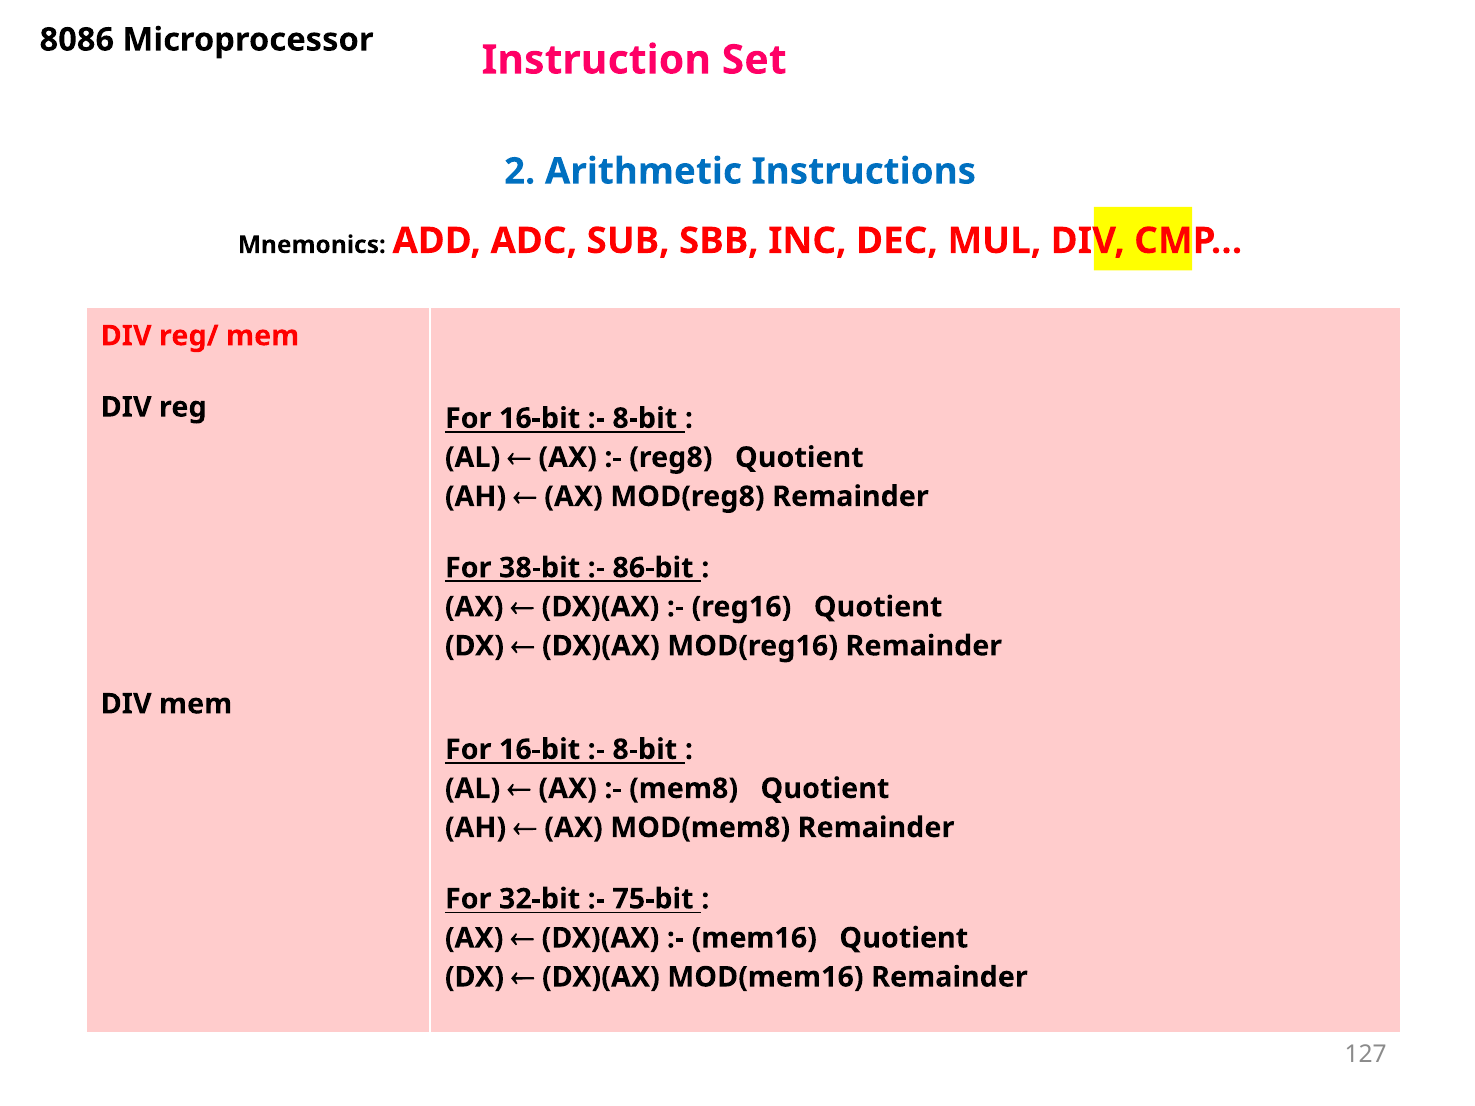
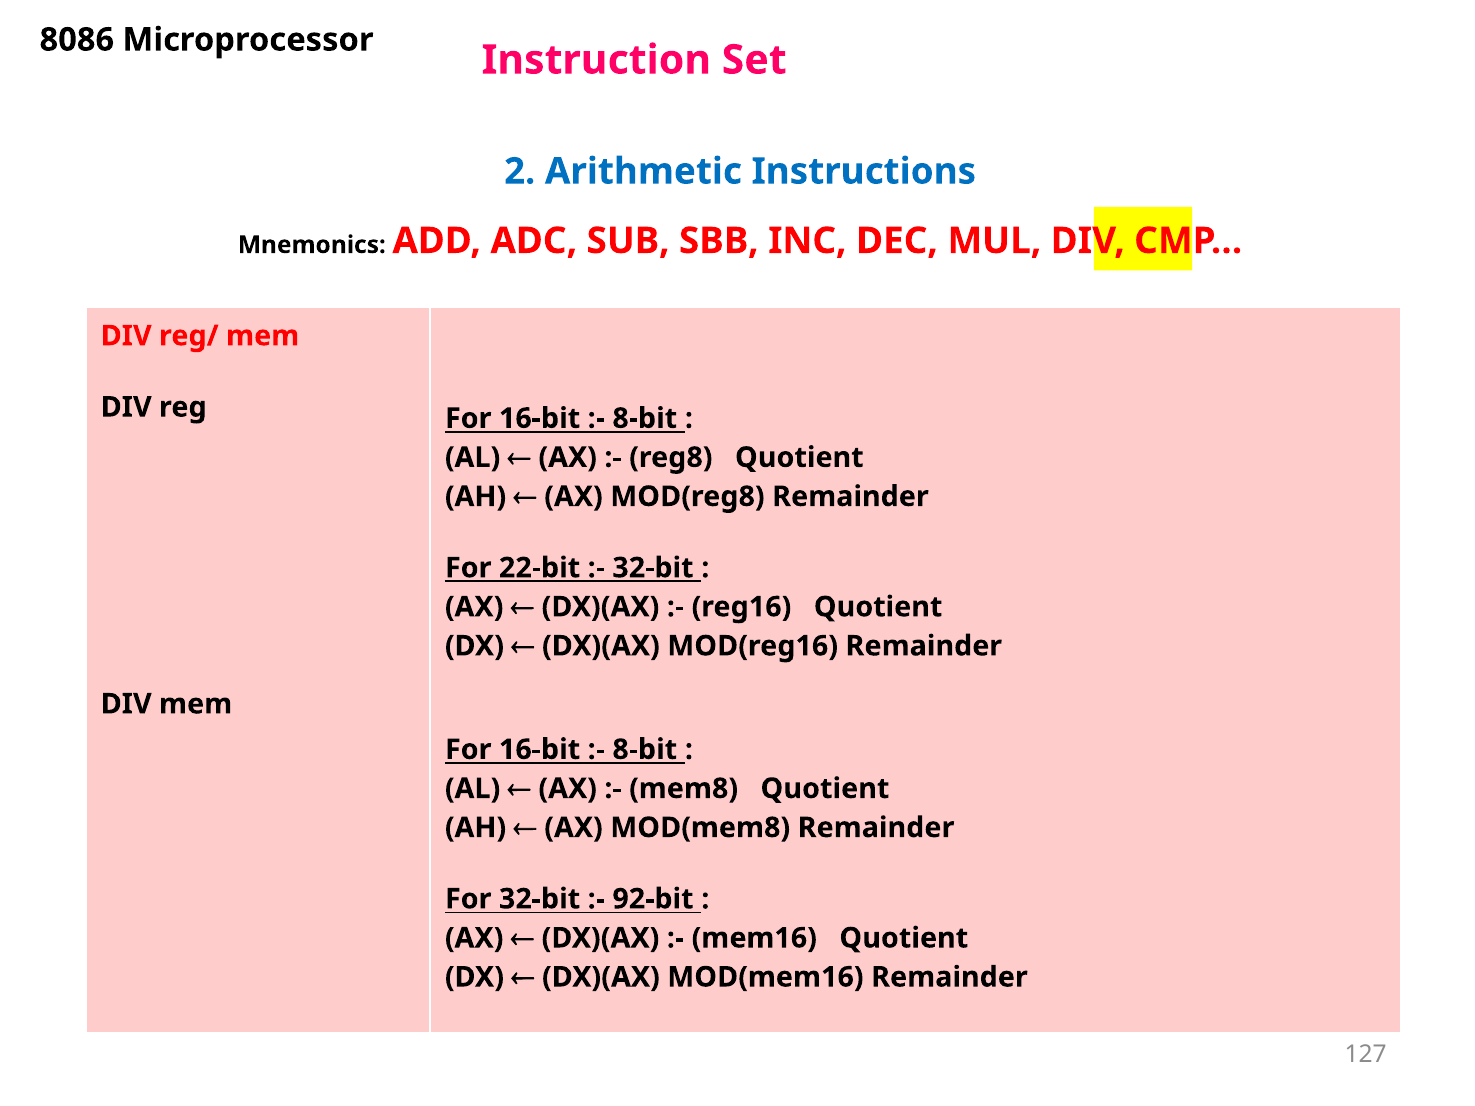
38-bit: 38-bit -> 22-bit (540, 568)
86-bit: 86-bit -> 32-bit (653, 568)
75-bit: 75-bit -> 92-bit (653, 899)
